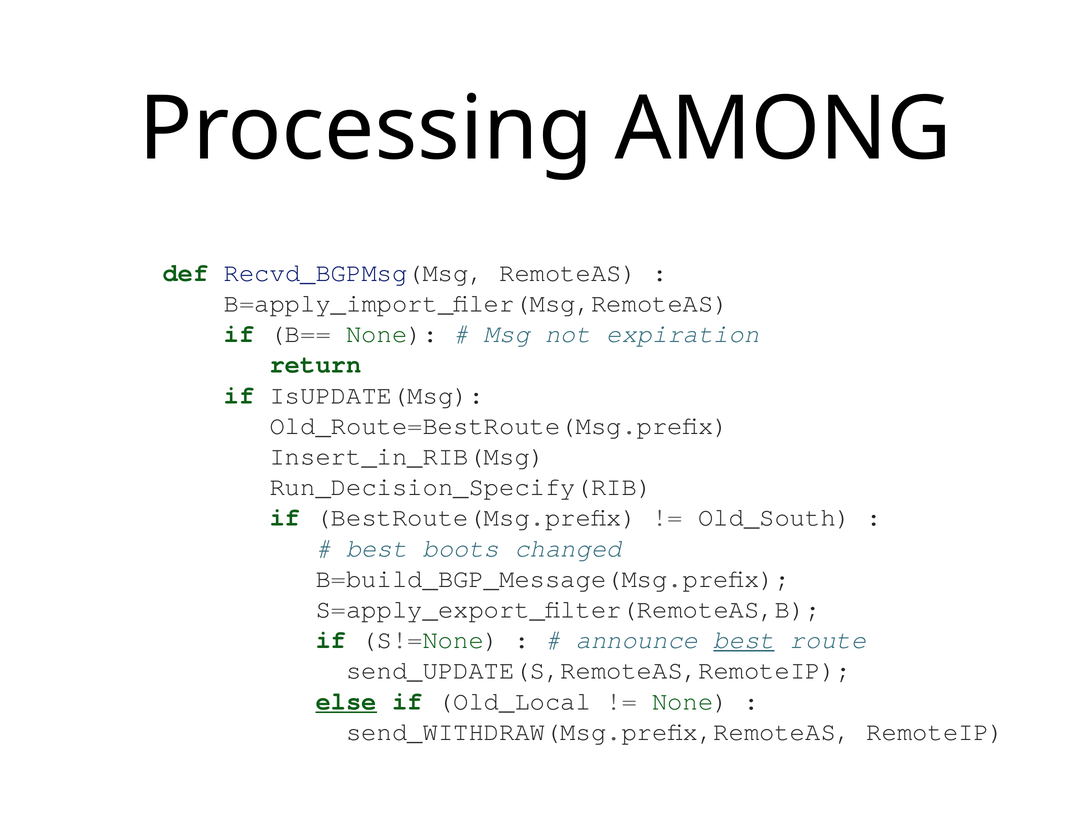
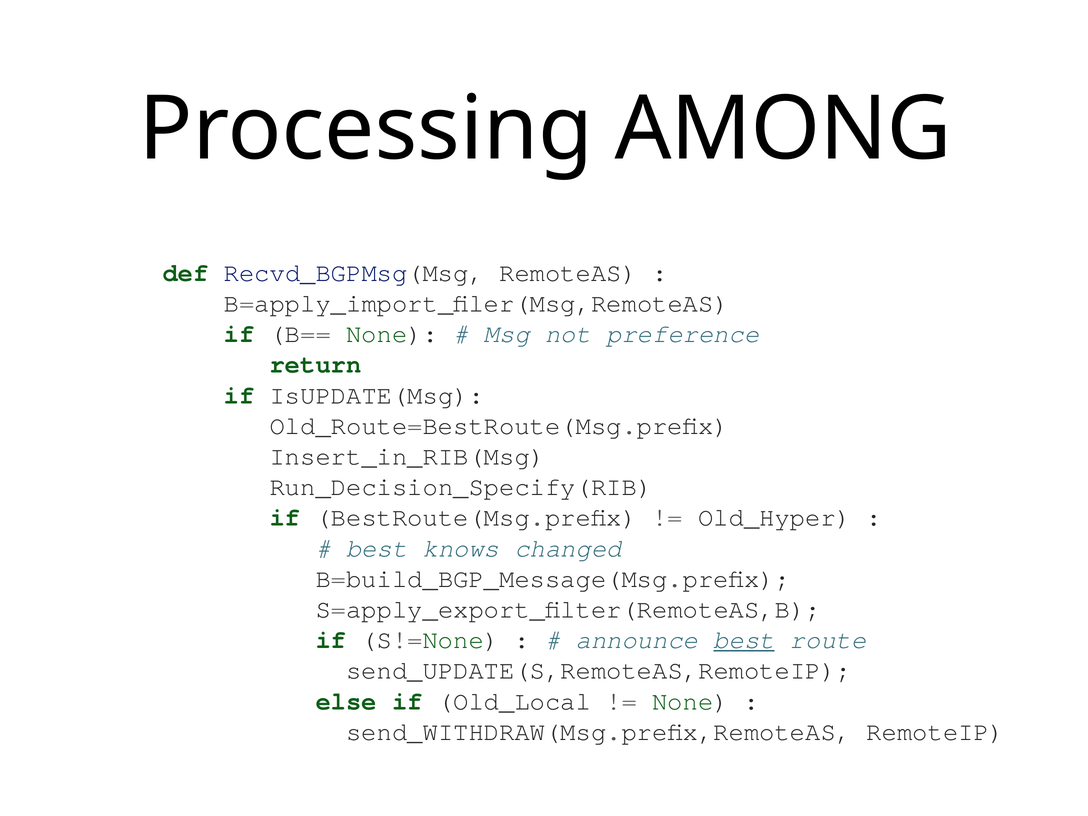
expiration: expiration -> preference (683, 334)
Old_South: Old_South -> Old_Hyper (775, 518)
boots: boots -> knows (461, 548)
else underline: present -> none (346, 701)
